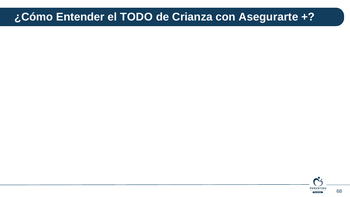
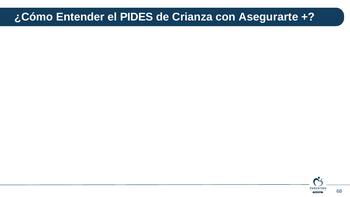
TODO: TODO -> PIDES (137, 17)
